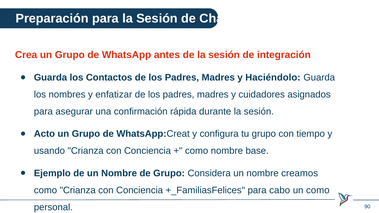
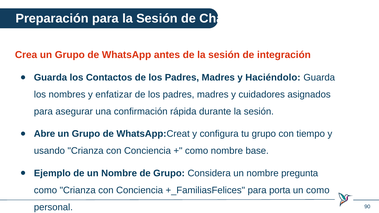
Acto: Acto -> Abre (44, 134)
creamos: creamos -> pregunta (300, 173)
cabo: cabo -> porta (280, 190)
